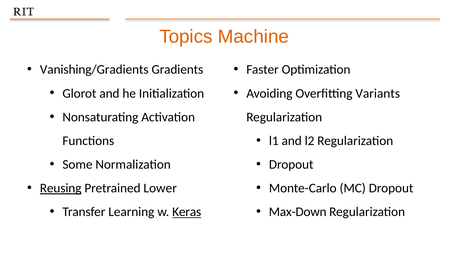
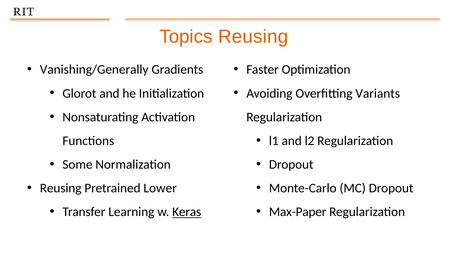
Topics Machine: Machine -> Reusing (253, 37)
Vanishing/Gradients: Vanishing/Gradients -> Vanishing/Generally (94, 70)
Reusing underline: present -> none (61, 188)
Max-Down: Max-Down -> Max-Paper (298, 212)
